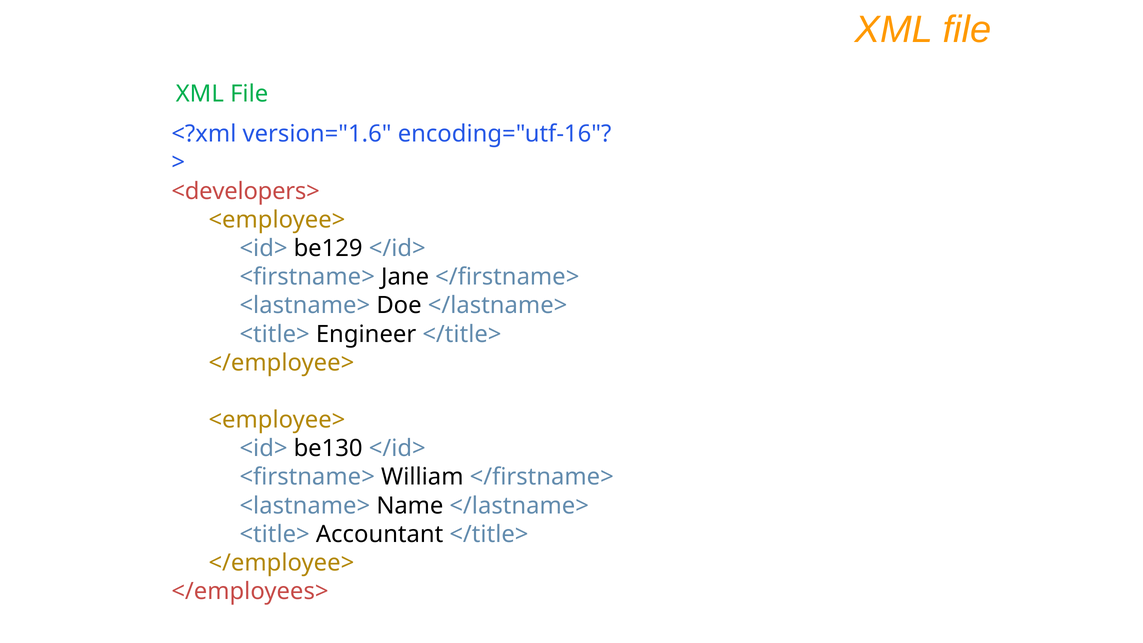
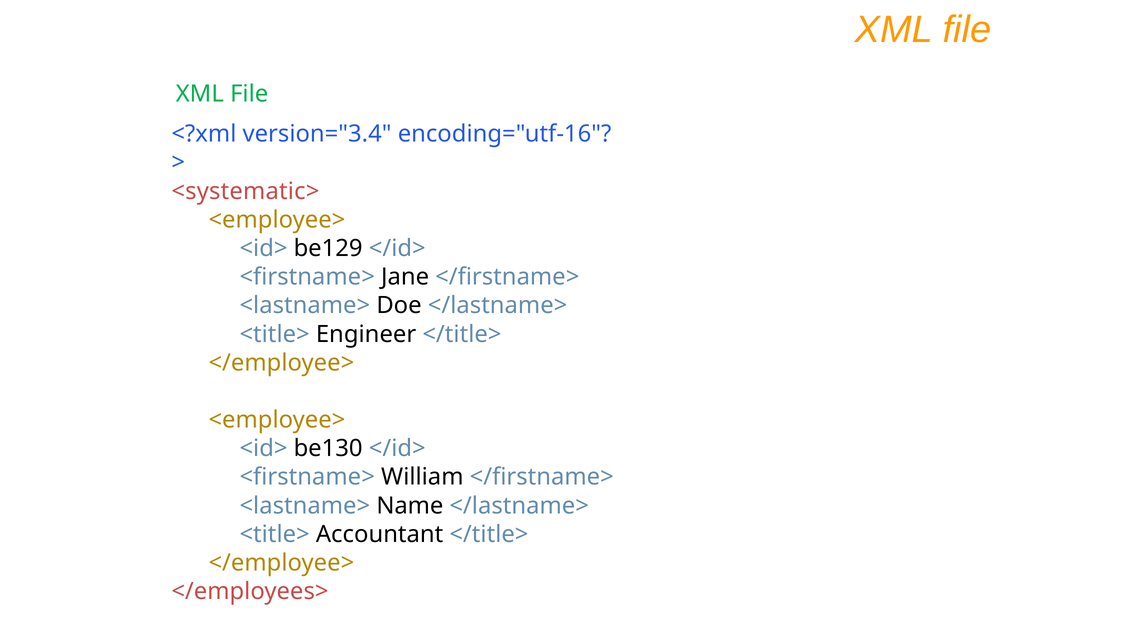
version="1.6: version="1.6 -> version="3.4 (317, 134)
<developers>: <developers> -> <systematic> (245, 191)
